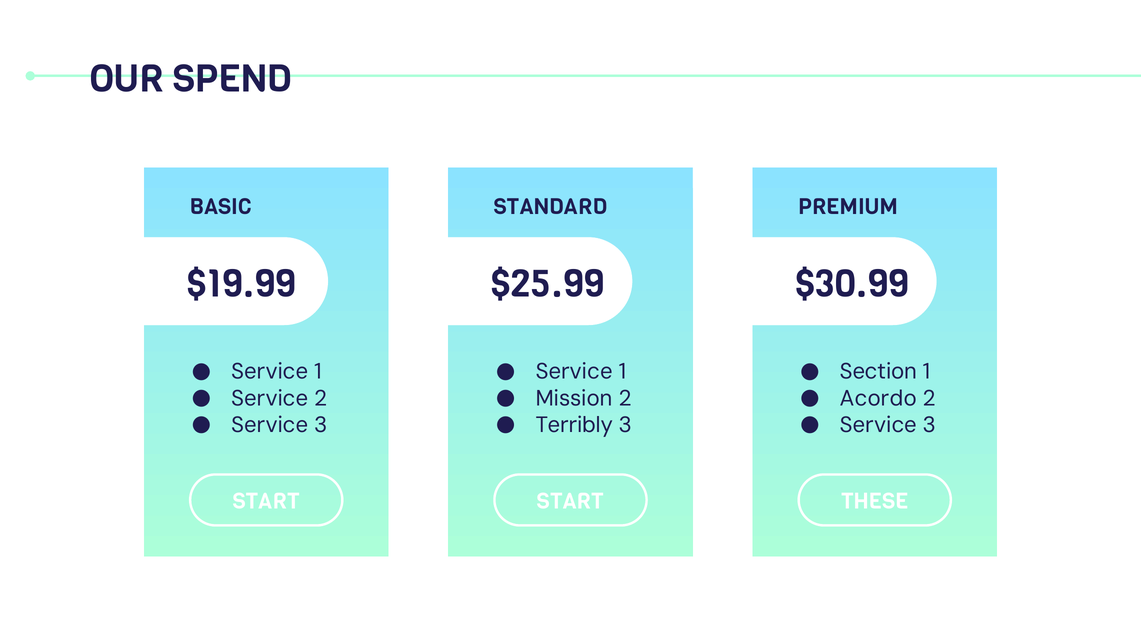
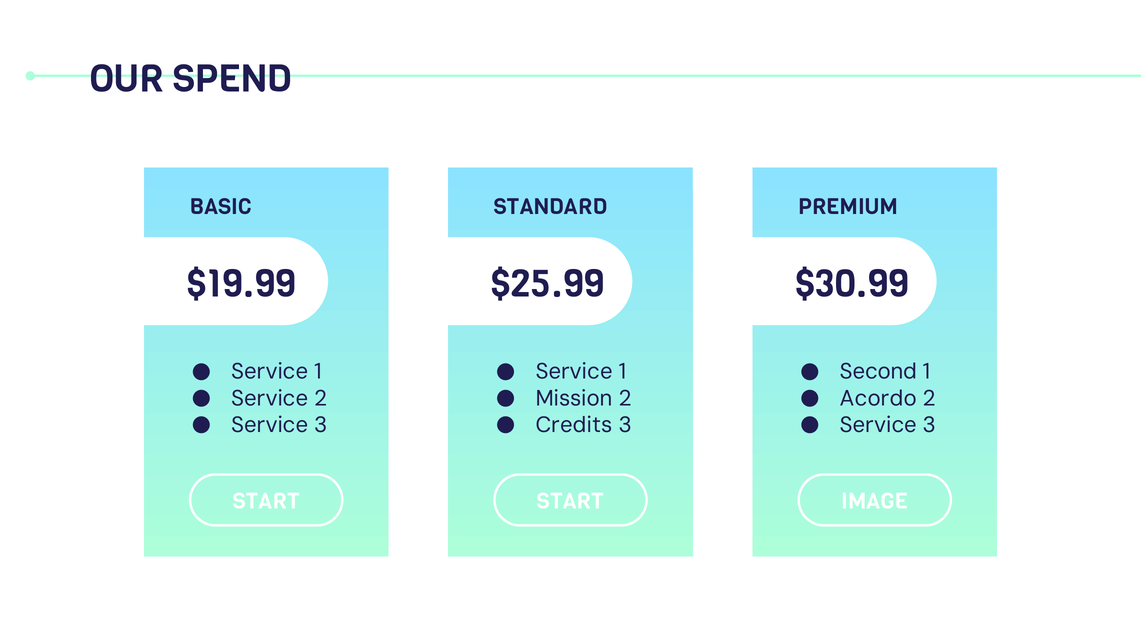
Section: Section -> Second (878, 372)
Terribly: Terribly -> Credits (574, 425)
THESE: THESE -> IMAGE (875, 501)
